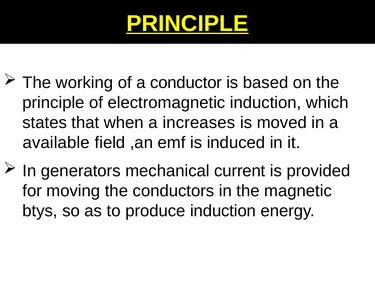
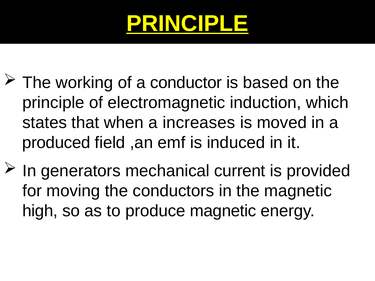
available: available -> produced (56, 143)
btys: btys -> high (40, 211)
produce induction: induction -> magnetic (223, 211)
